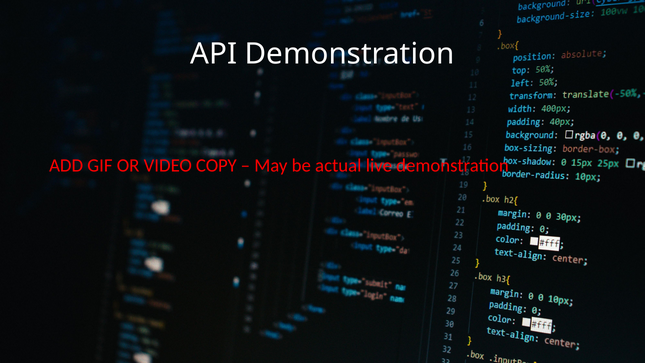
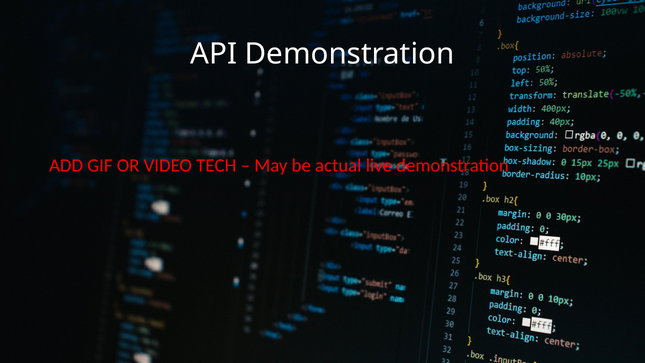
COPY: COPY -> TECH (216, 165)
